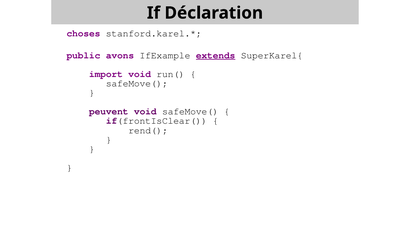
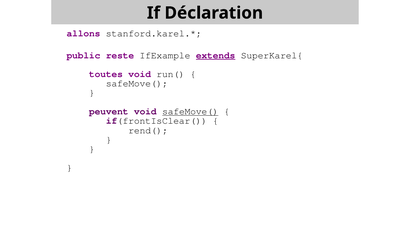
choses: choses -> allons (83, 33)
avons: avons -> reste (120, 55)
import: import -> toutes (106, 74)
safeMove( underline: none -> present (190, 111)
